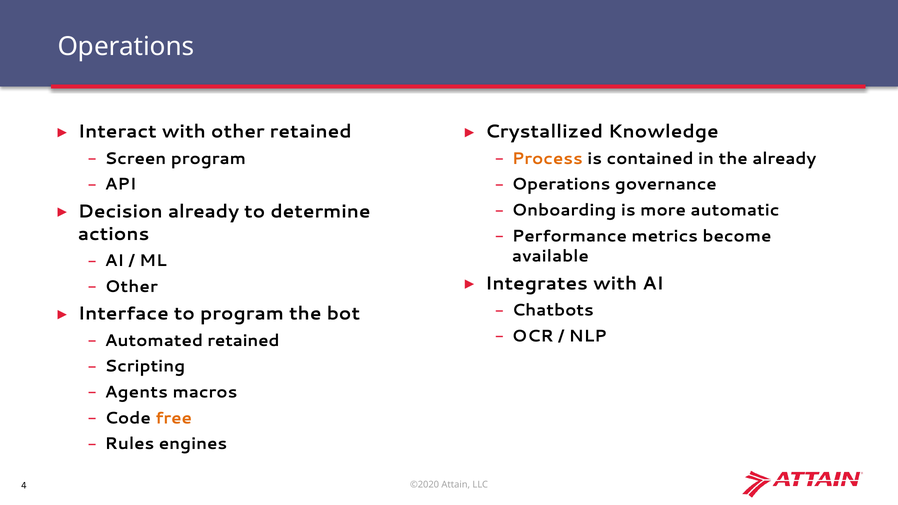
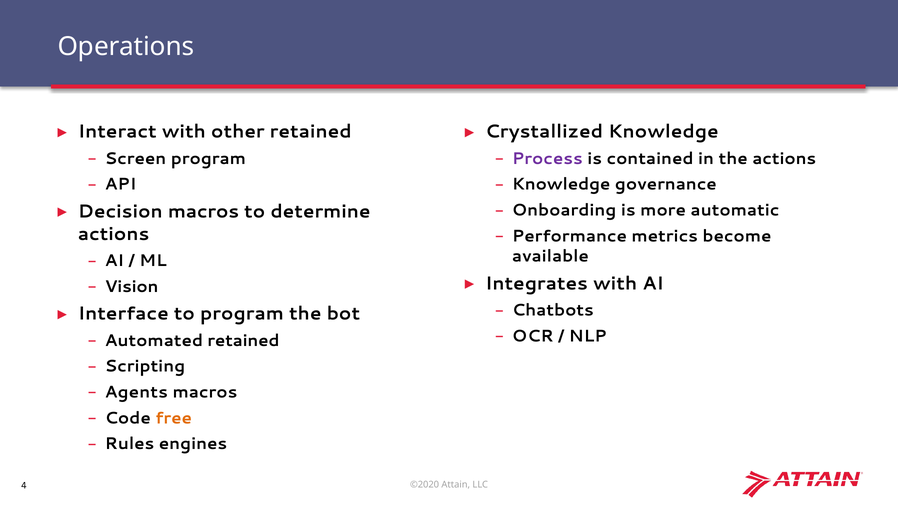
Process colour: orange -> purple (547, 159)
the already: already -> actions (784, 159)
Operations: Operations -> Knowledge (561, 184)
Decision already: already -> macros (203, 212)
Other: Other -> Vision (132, 287)
